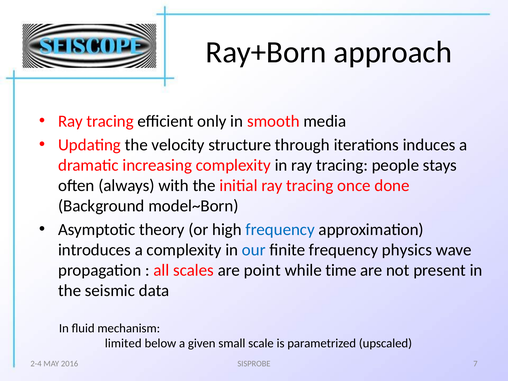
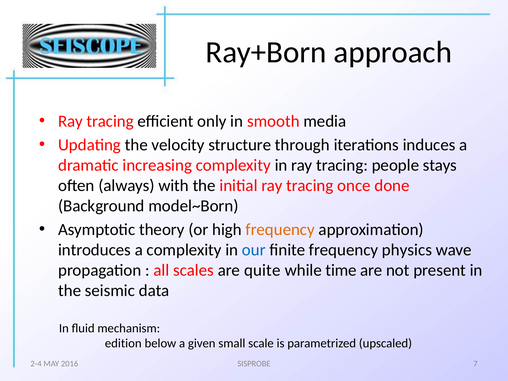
frequency colour: blue -> orange (280, 229)
point: point -> quite (262, 270)
limited: limited -> edition (123, 343)
